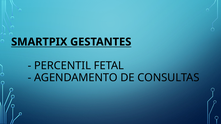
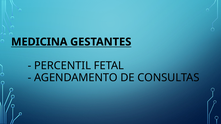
SMARTPIX: SMARTPIX -> MEDICINA (39, 42)
